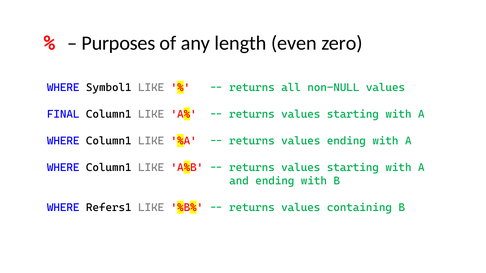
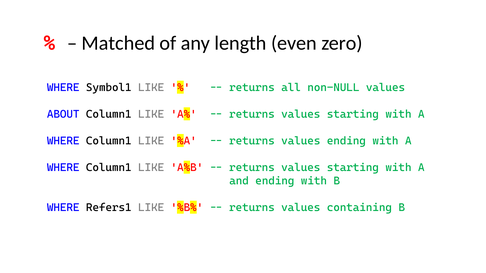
Purposes: Purposes -> Matched (118, 43)
FINAL: FINAL -> ABOUT (63, 114)
